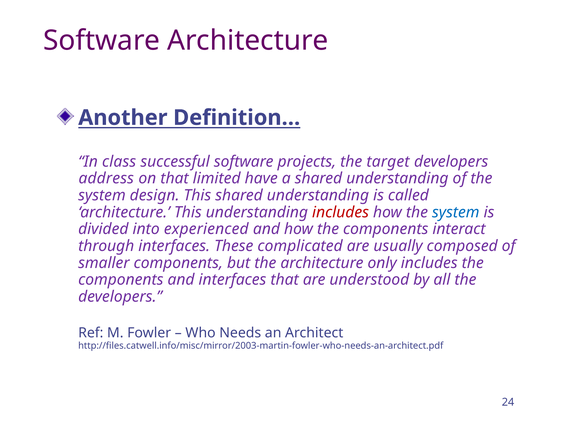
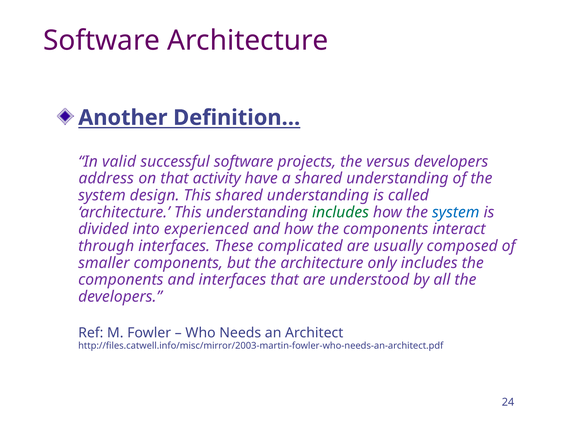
class: class -> valid (119, 161)
target: target -> versus (388, 161)
limited: limited -> activity (217, 178)
includes colour: red -> green (341, 212)
